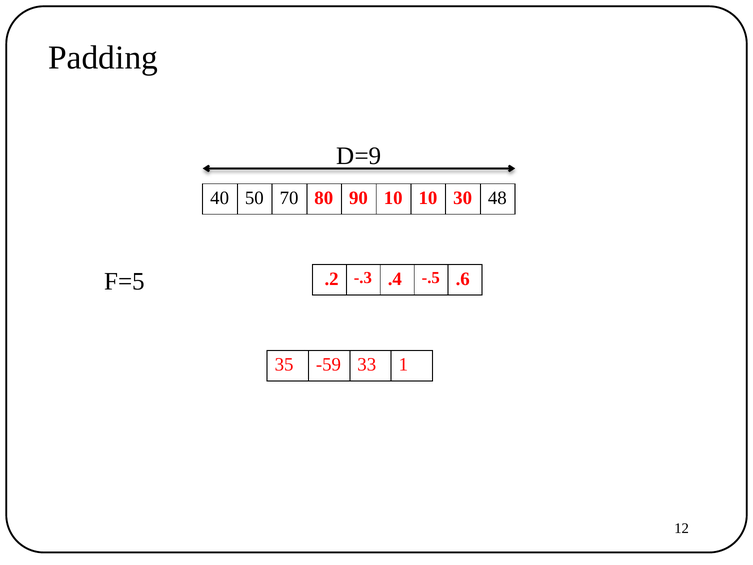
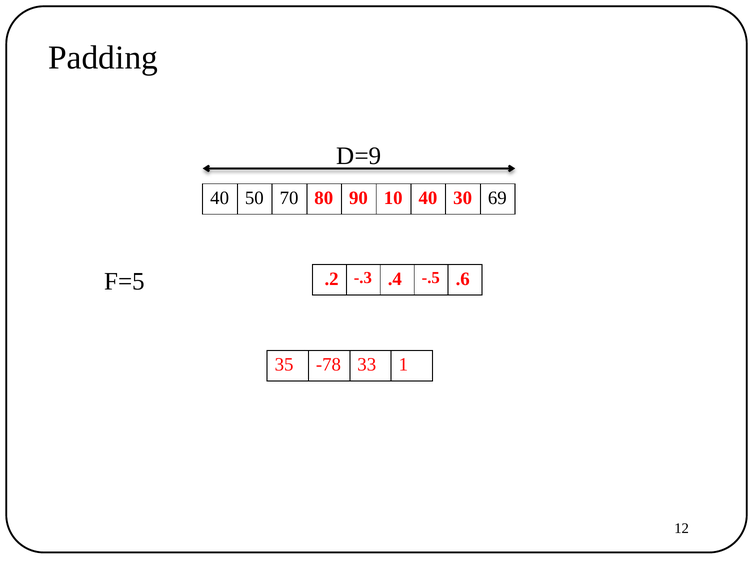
10 10: 10 -> 40 (428, 198)
48: 48 -> 69 (497, 198)
-59: -59 -> -78 (328, 365)
